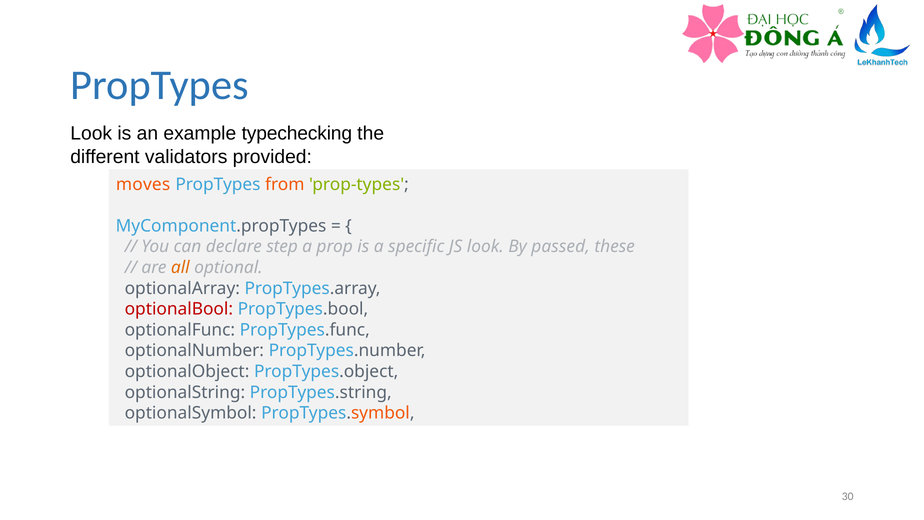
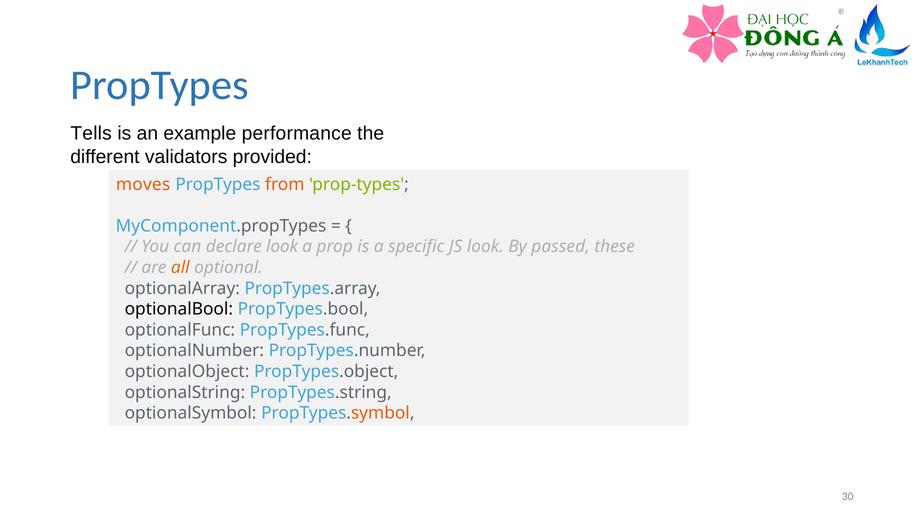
Look: Look -> Tells (91, 134)
typechecking: typechecking -> performance (297, 134)
declare step: step -> look (282, 247)
optionalBool colour: red -> black (179, 309)
